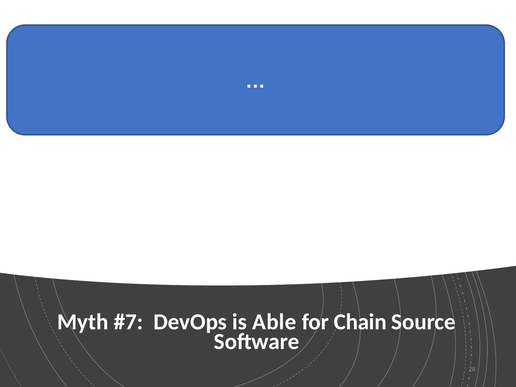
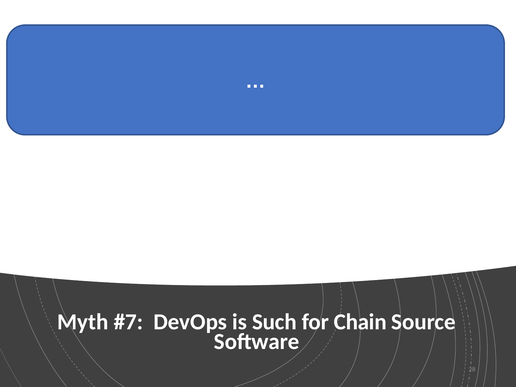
Able: Able -> Such (274, 322)
